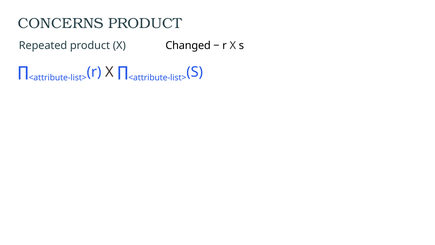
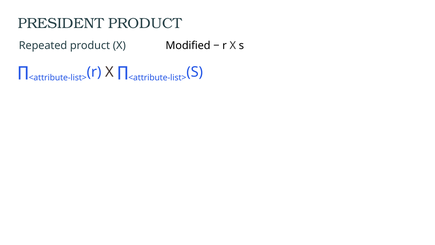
CONCERNS: CONCERNS -> PRESIDENT (61, 23)
Changed: Changed -> Modified (188, 46)
